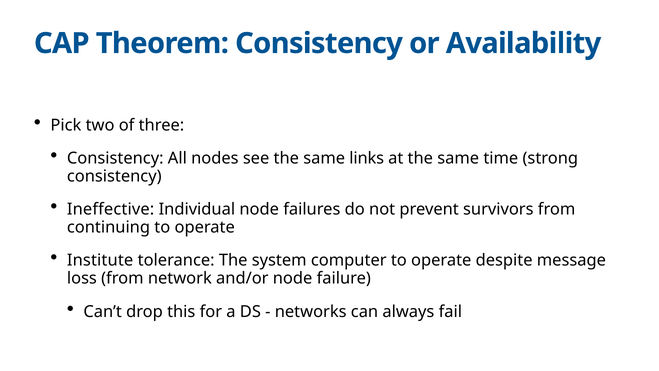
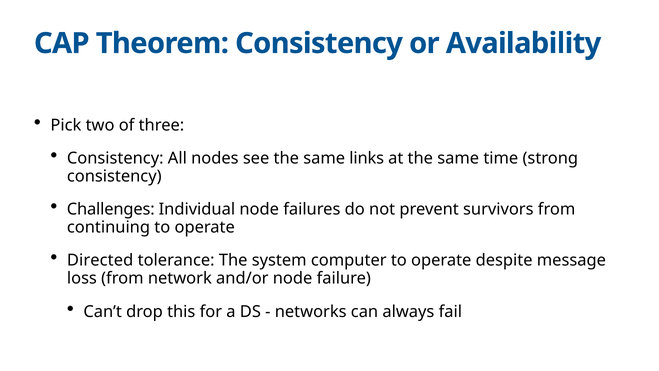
Ineffective: Ineffective -> Challenges (111, 209)
Institute: Institute -> Directed (100, 260)
